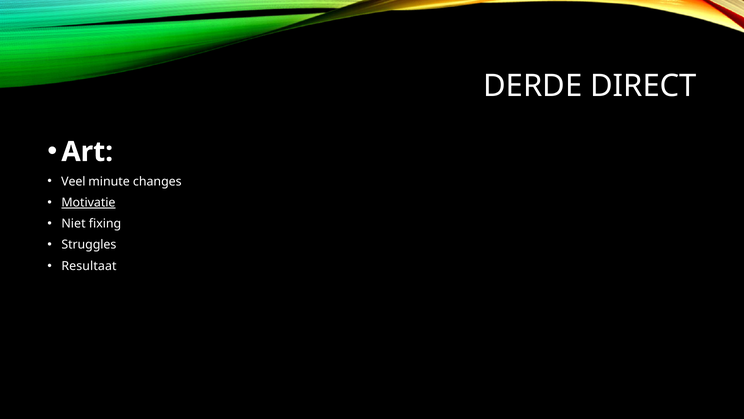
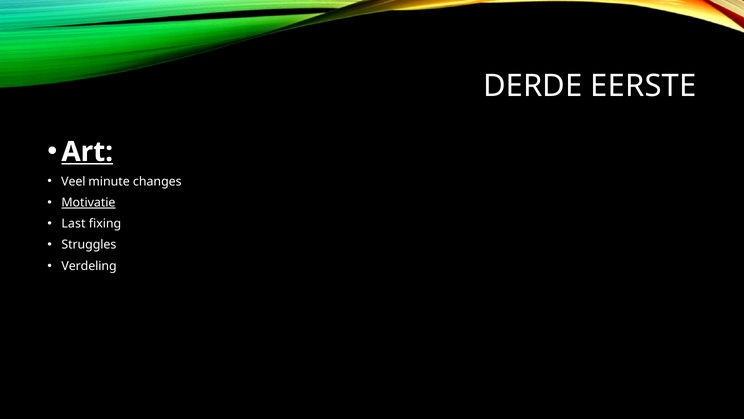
DIRECT: DIRECT -> EERSTE (643, 86)
Art underline: none -> present (87, 152)
Niet: Niet -> Last (73, 223)
Resultaat: Resultaat -> Verdeling (89, 266)
